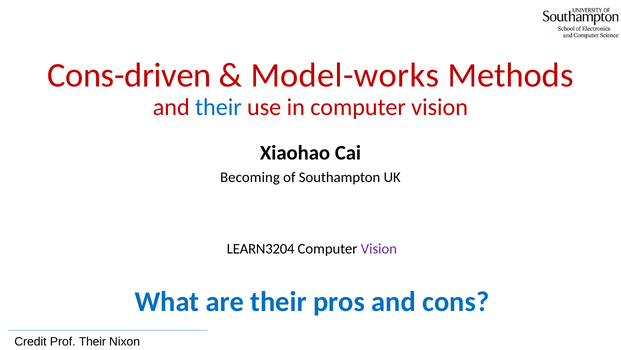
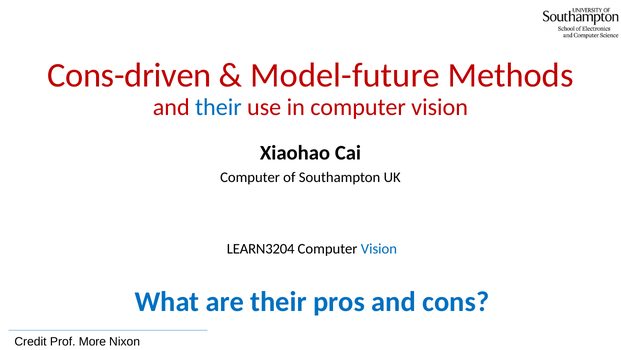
Model-works: Model-works -> Model-future (345, 75)
Becoming: Becoming -> Computer (250, 177)
Vision colour: purple -> blue (379, 248)
Prof Their: Their -> More (92, 341)
